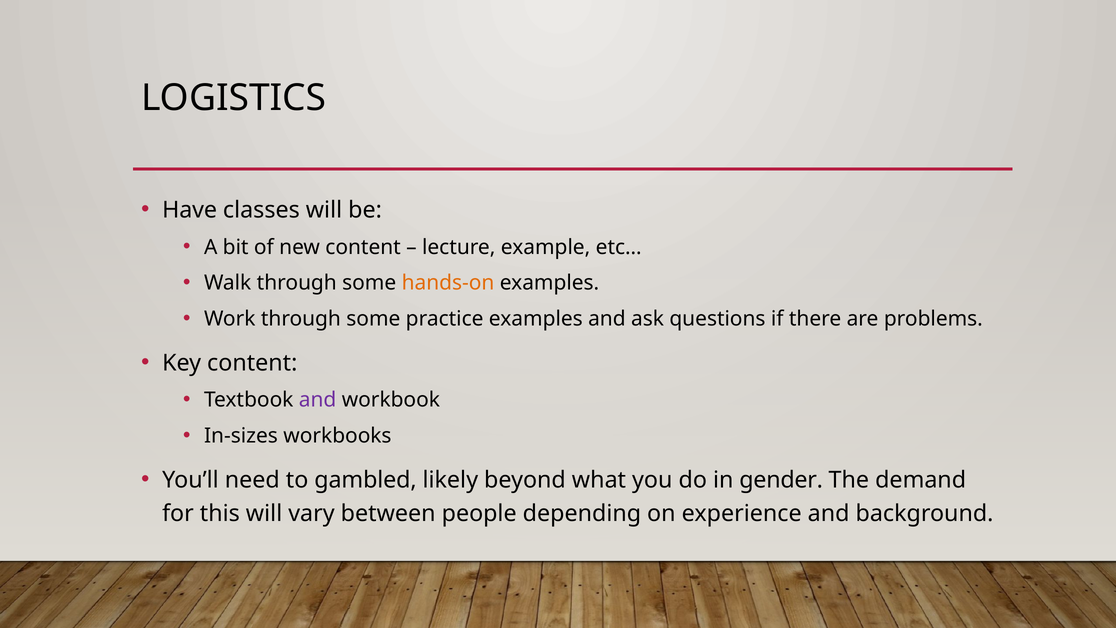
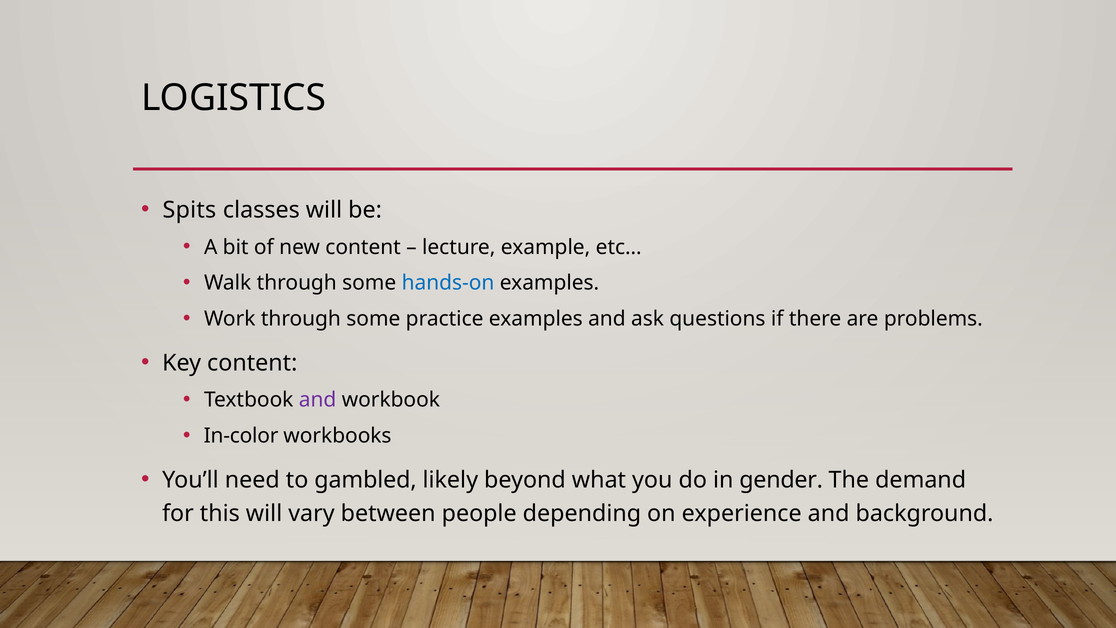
Have: Have -> Spits (189, 210)
hands-on colour: orange -> blue (448, 283)
In-sizes: In-sizes -> In-color (241, 436)
